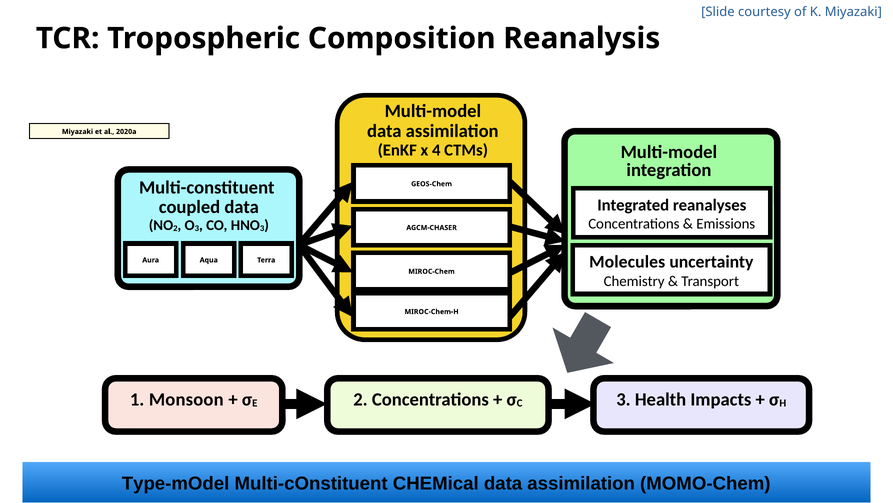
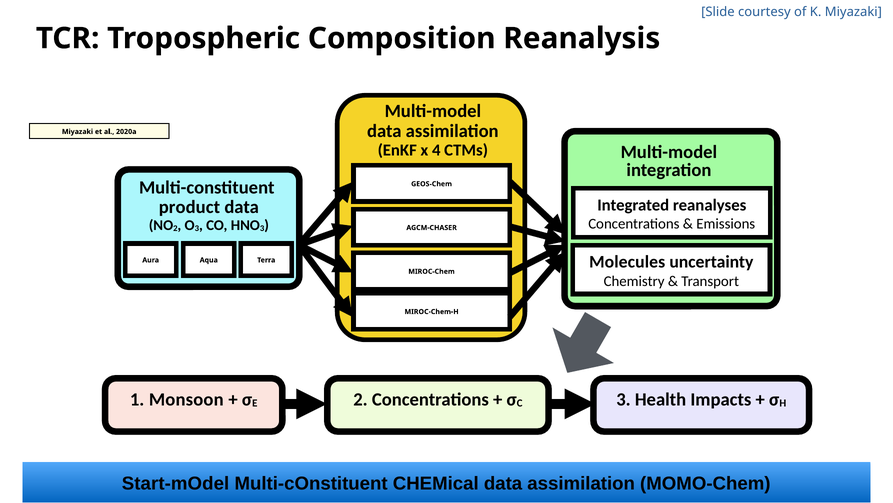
coupled: coupled -> product (189, 207)
Type-mOdel: Type-mOdel -> Start-mOdel (176, 483)
